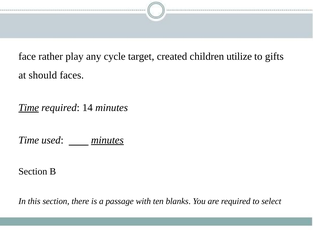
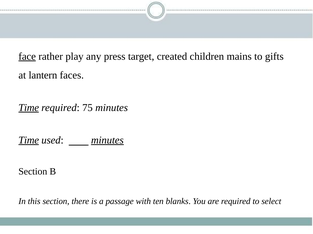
face underline: none -> present (27, 56)
cycle: cycle -> press (115, 56)
utilize: utilize -> mains (239, 56)
should: should -> lantern (43, 75)
14: 14 -> 75 (87, 108)
Time underline: none -> present (29, 140)
